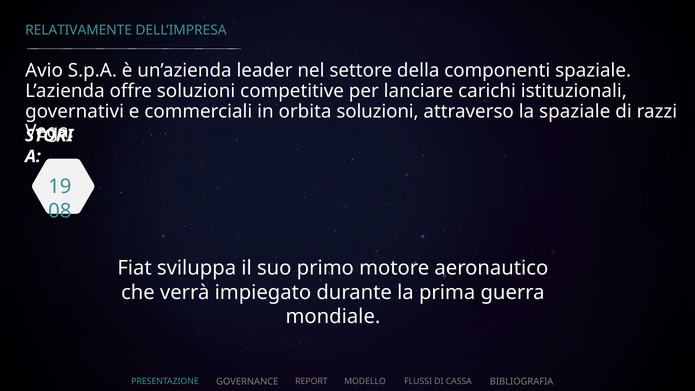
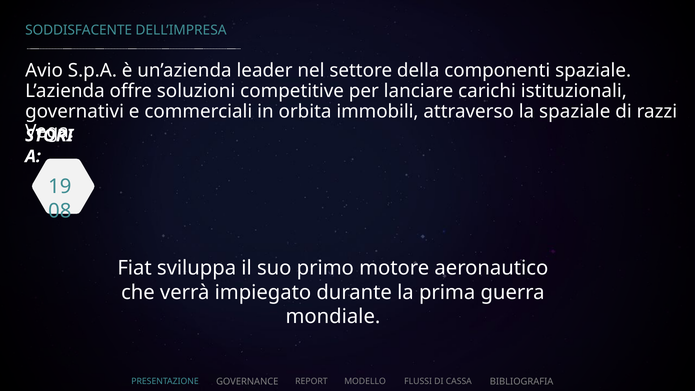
RELATIVAMENTE: RELATIVAMENTE -> SODDISFACENTE (79, 30)
orbita soluzioni: soluzioni -> immobili (377, 111)
